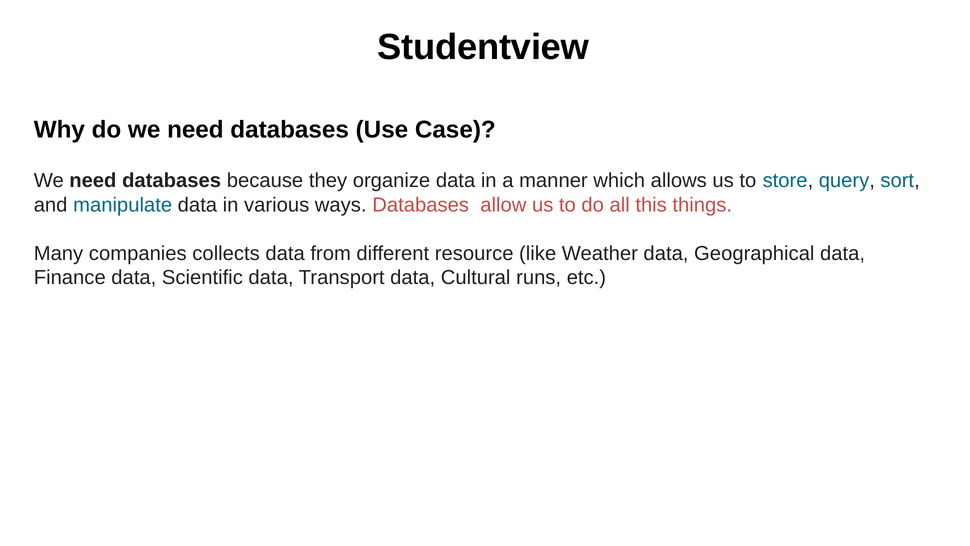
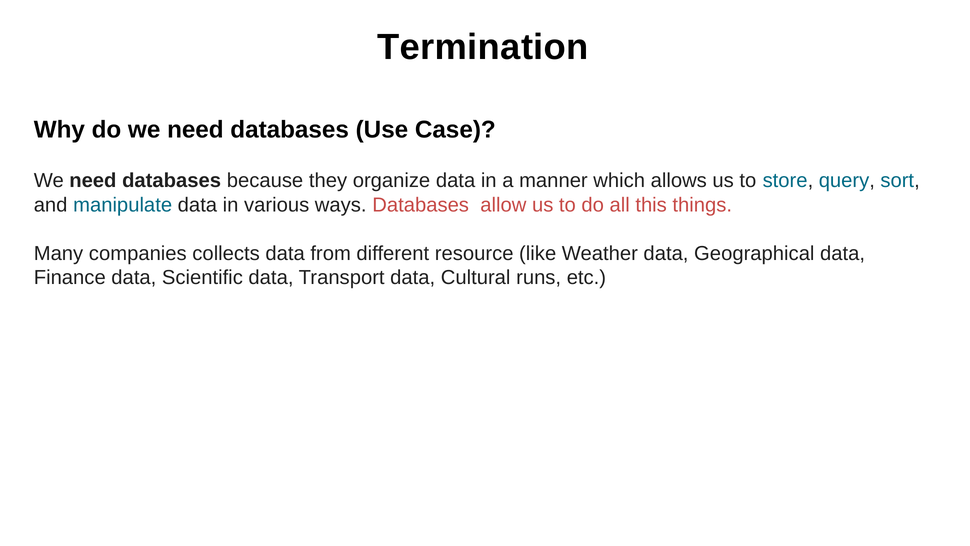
Studentview: Studentview -> Termination (483, 47)
